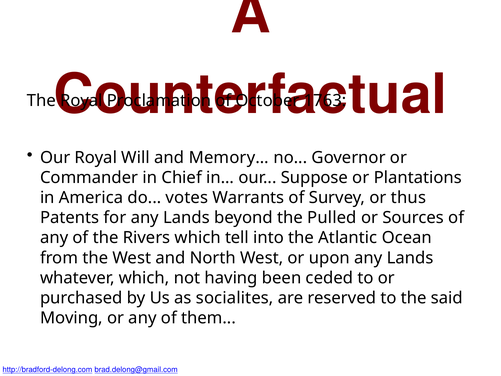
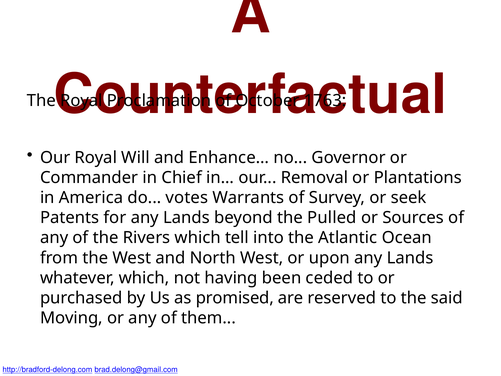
Memory…: Memory… -> Enhance… (229, 157)
Suppose: Suppose -> Removal (314, 177)
thus: thus -> seek (409, 198)
socialites: socialites -> promised (235, 298)
